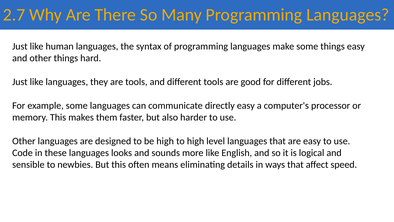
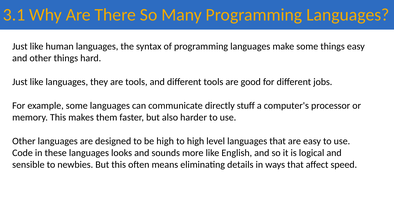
2.7: 2.7 -> 3.1 (14, 15)
directly easy: easy -> stuff (246, 105)
